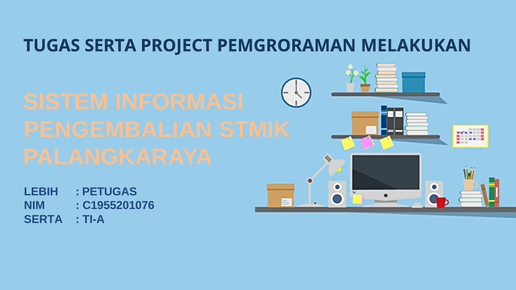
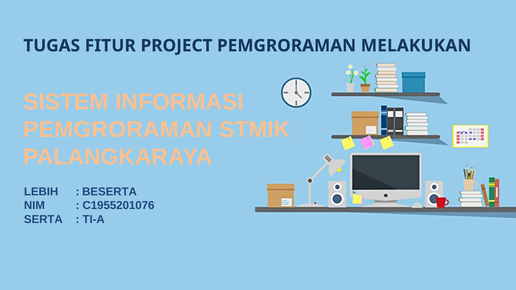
TUGAS SERTA: SERTA -> FITUR (110, 46)
PENGEMBALIAN: PENGEMBALIAN -> PEMGRORAMAN (118, 130)
PETUGAS: PETUGAS -> BESERTA (110, 192)
